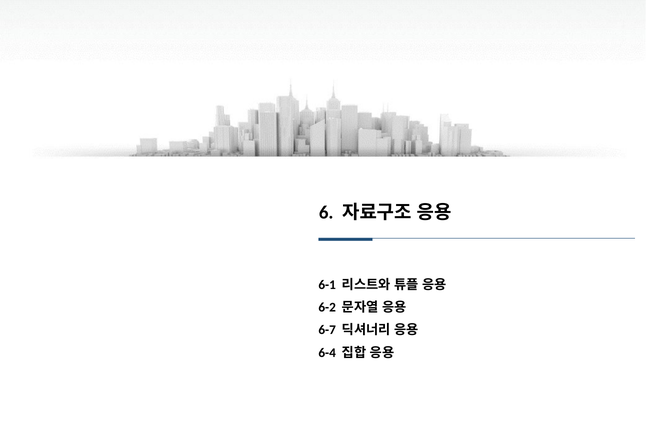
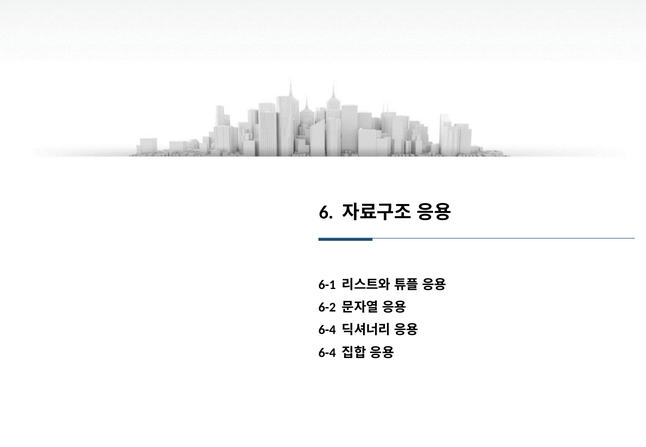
6-7: 6-7 -> 6-4 (327, 330)
